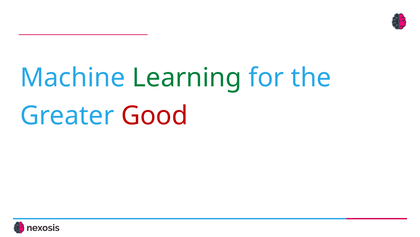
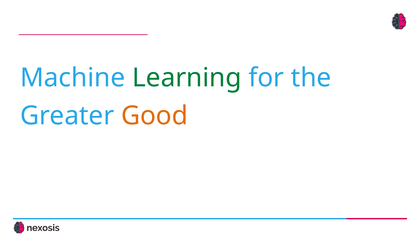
Good colour: red -> orange (155, 115)
